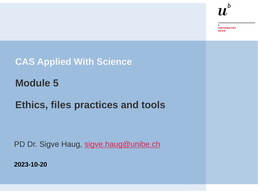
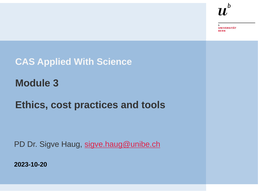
5: 5 -> 3 (56, 83)
files: files -> cost (61, 105)
